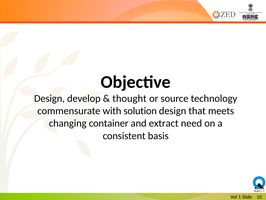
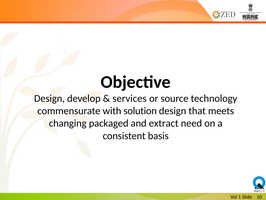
thought: thought -> services (130, 98)
container: container -> packaged (109, 123)
